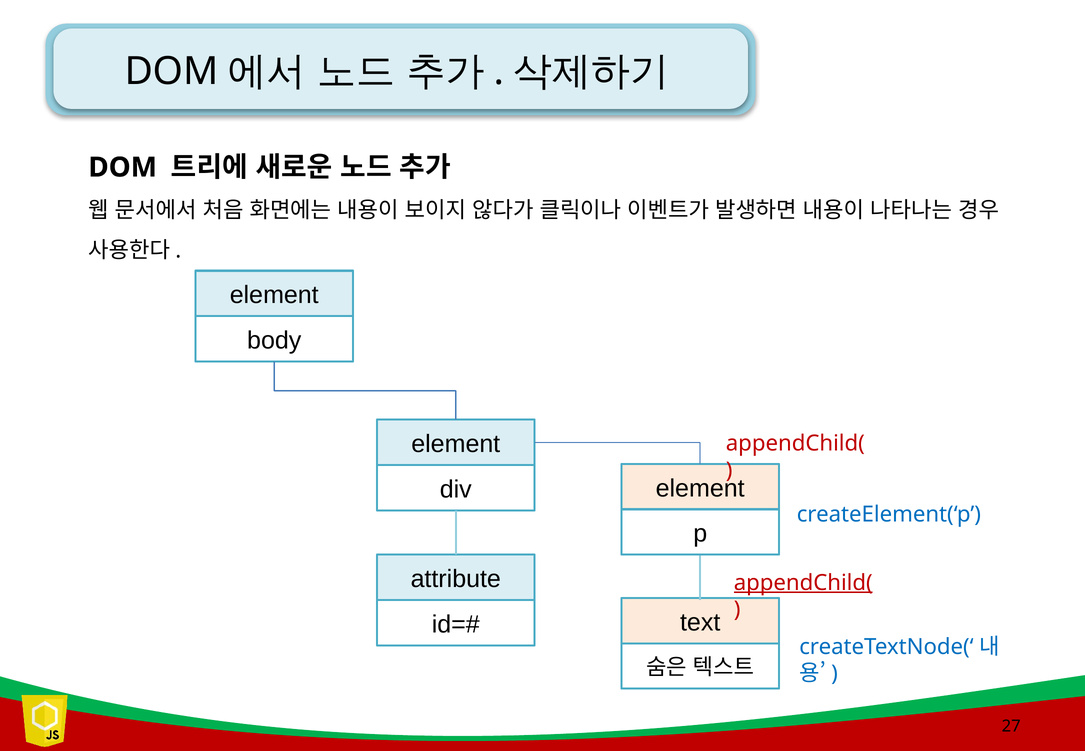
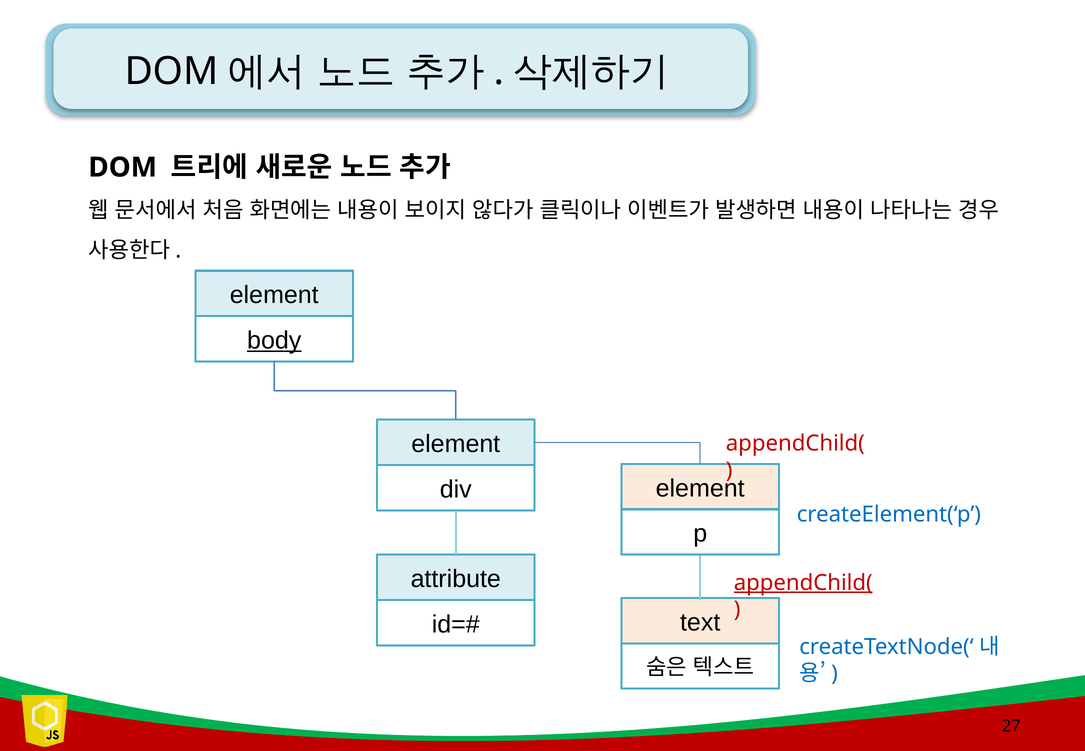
body underline: none -> present (274, 341)
